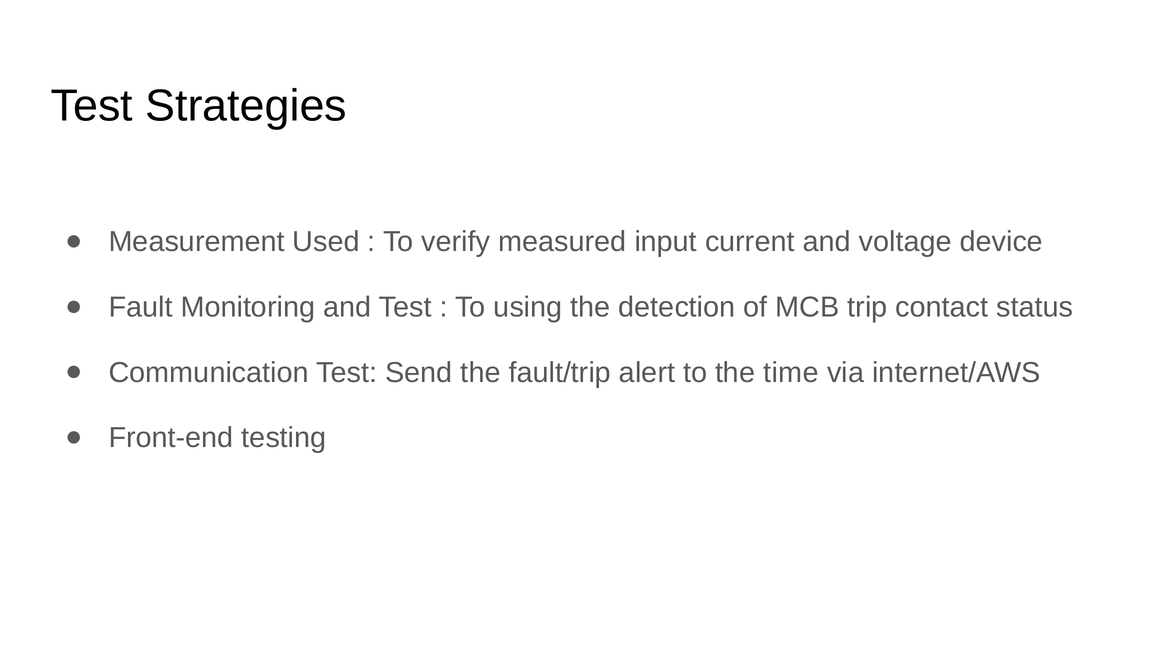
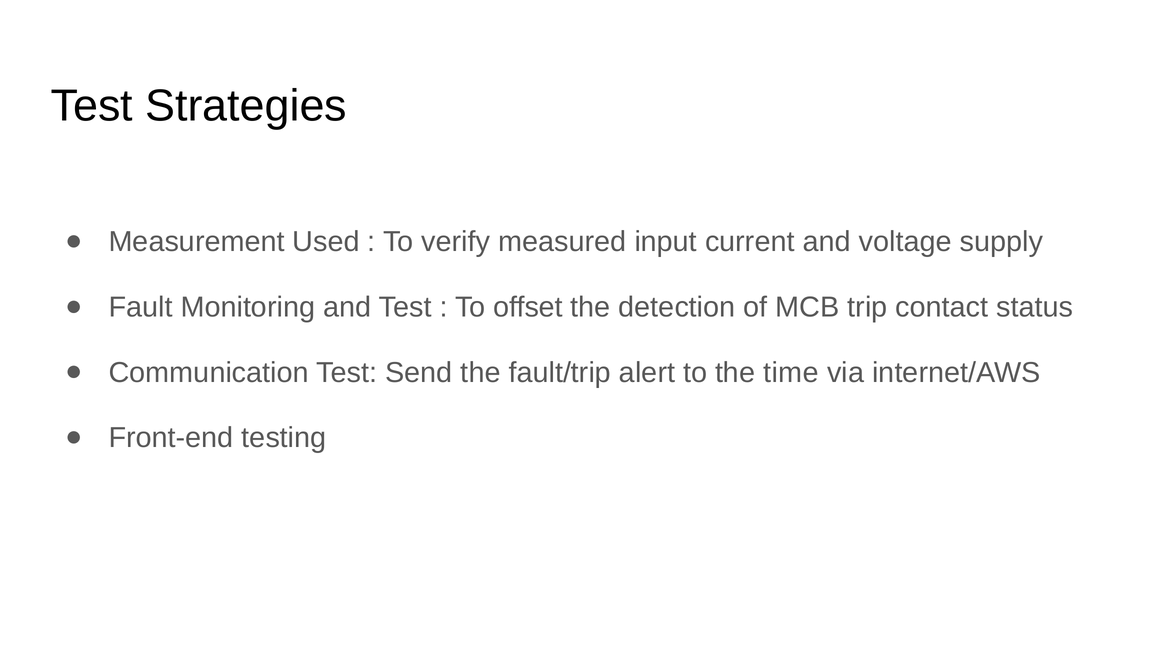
device: device -> supply (1001, 242)
using: using -> offset (528, 307)
